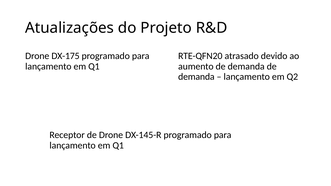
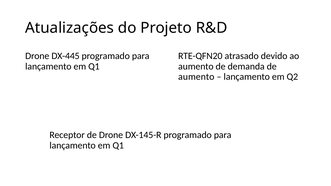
DX-175: DX-175 -> DX-445 (66, 56)
demanda: demanda -> aumento (196, 77)
